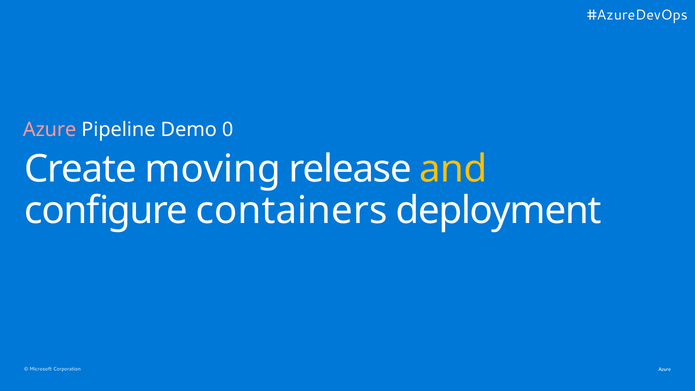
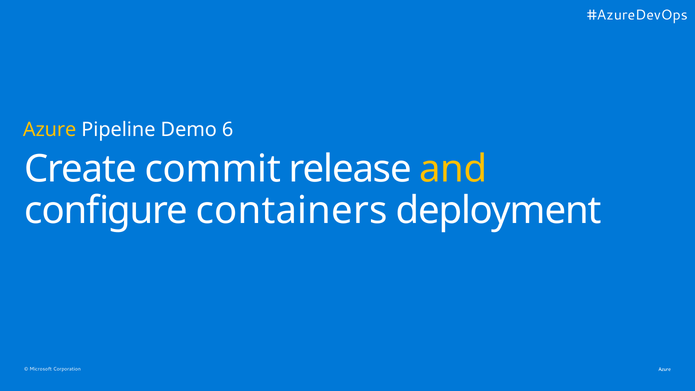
Azure colour: pink -> yellow (50, 130)
0: 0 -> 6 (228, 130)
moving: moving -> commit (213, 169)
